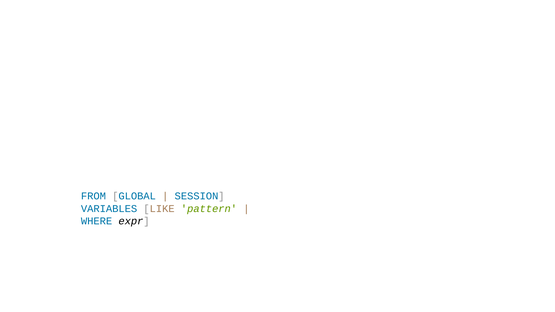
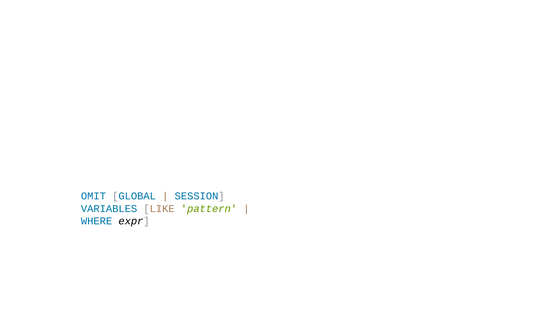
FROM: FROM -> OMIT (93, 196)
